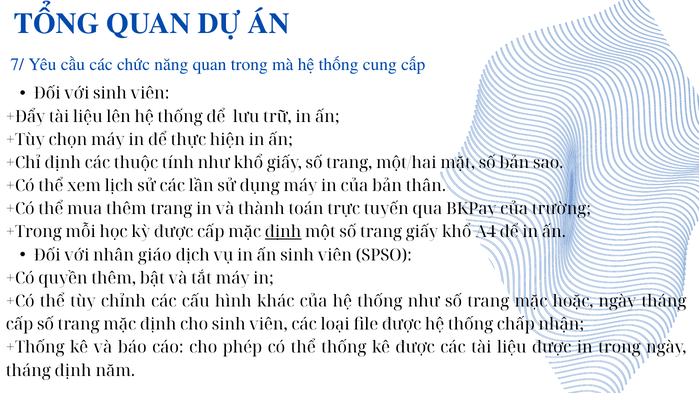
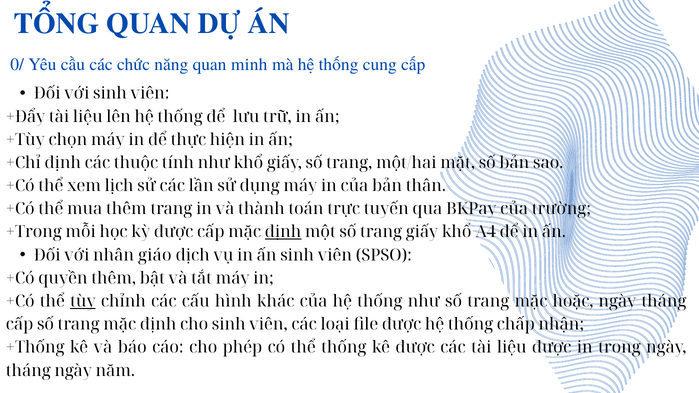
7/: 7/ -> 0/ (17, 64)
quan trong: trong -> minh (249, 64)
tùy underline: none -> present (83, 301)
tháng định: định -> ngày (73, 371)
